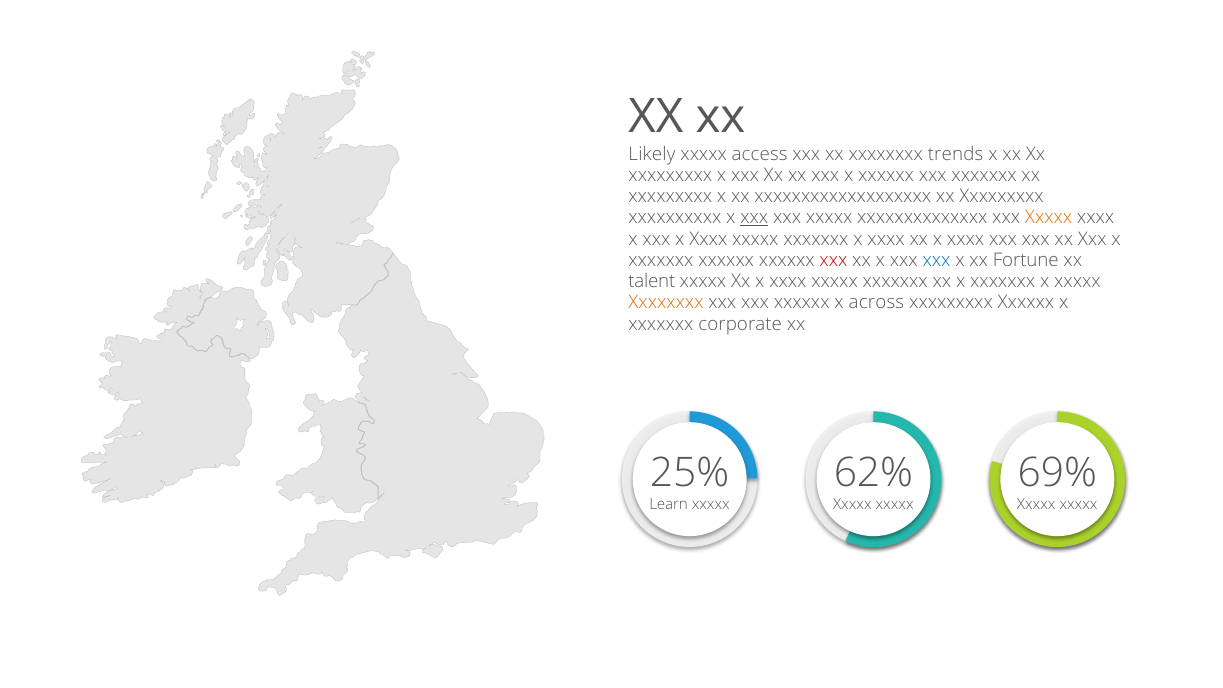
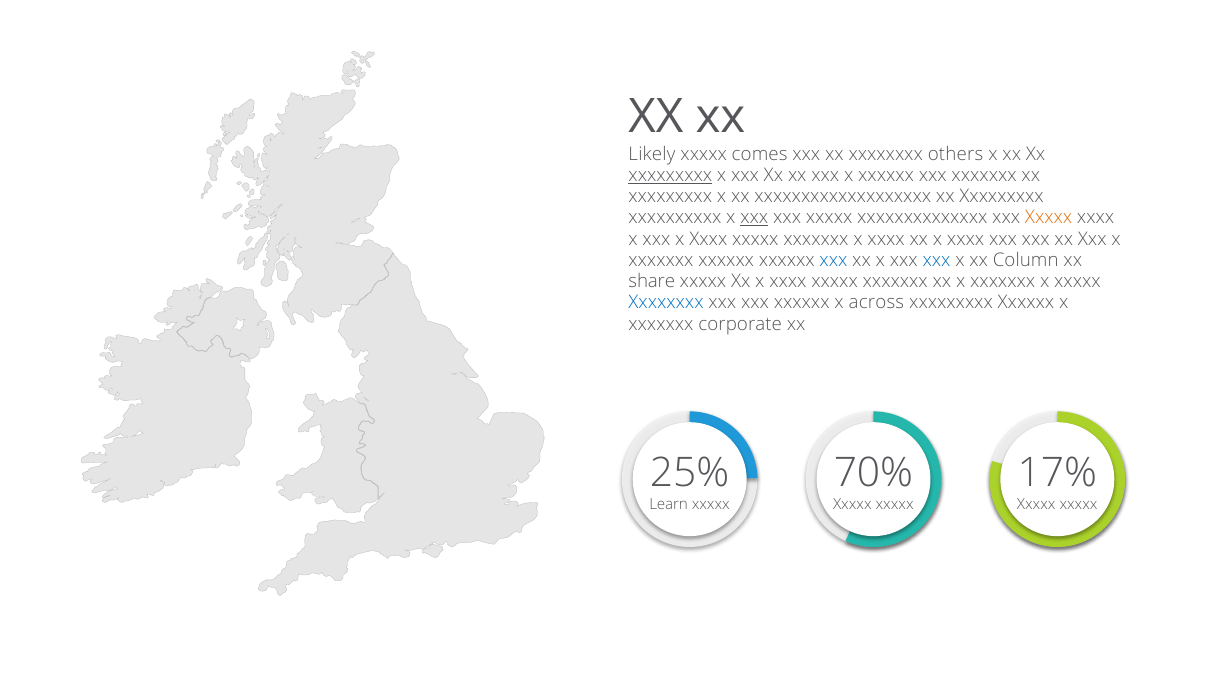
access: access -> comes (760, 154)
trends: trends -> others (956, 154)
xxxxxxxxx underline: none -> present (670, 175)
xxx colour: red -> blue (833, 260)
Fortune: Fortune -> Column (1026, 260)
talent: talent -> share (652, 281)
Xxxxxxxx colour: orange -> blue (666, 303)
62%: 62% -> 70% (873, 473)
69%: 69% -> 17% (1057, 473)
